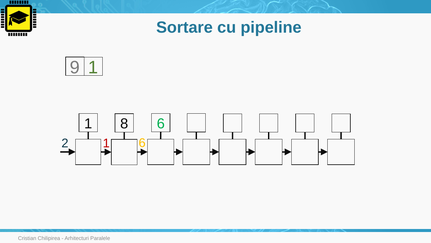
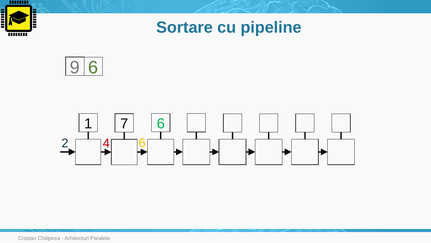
9 1: 1 -> 6 (93, 67)
8: 8 -> 7 (124, 124)
2 1: 1 -> 4 (106, 143)
